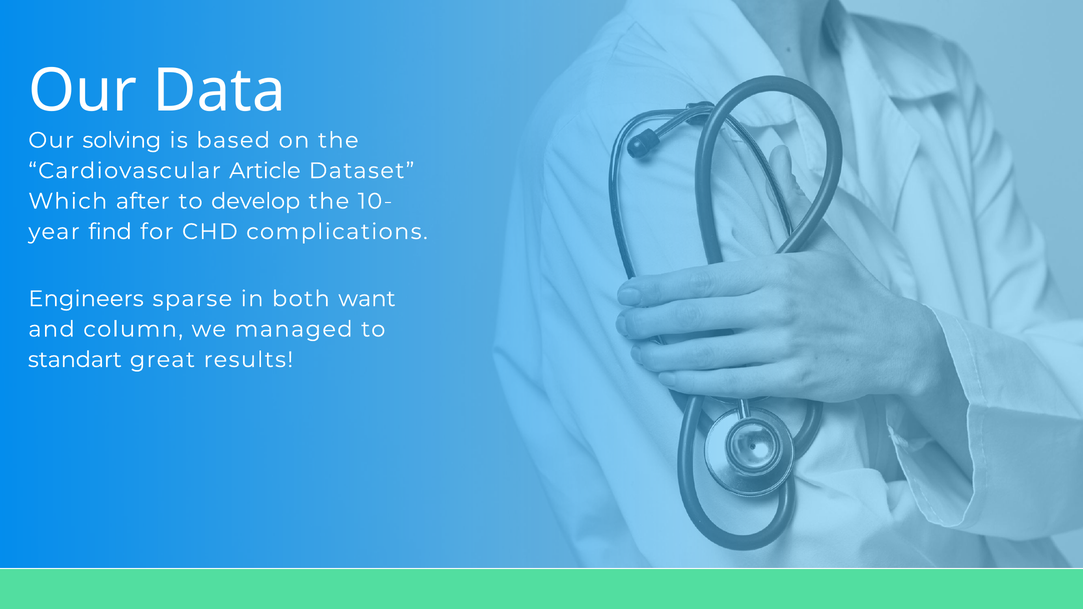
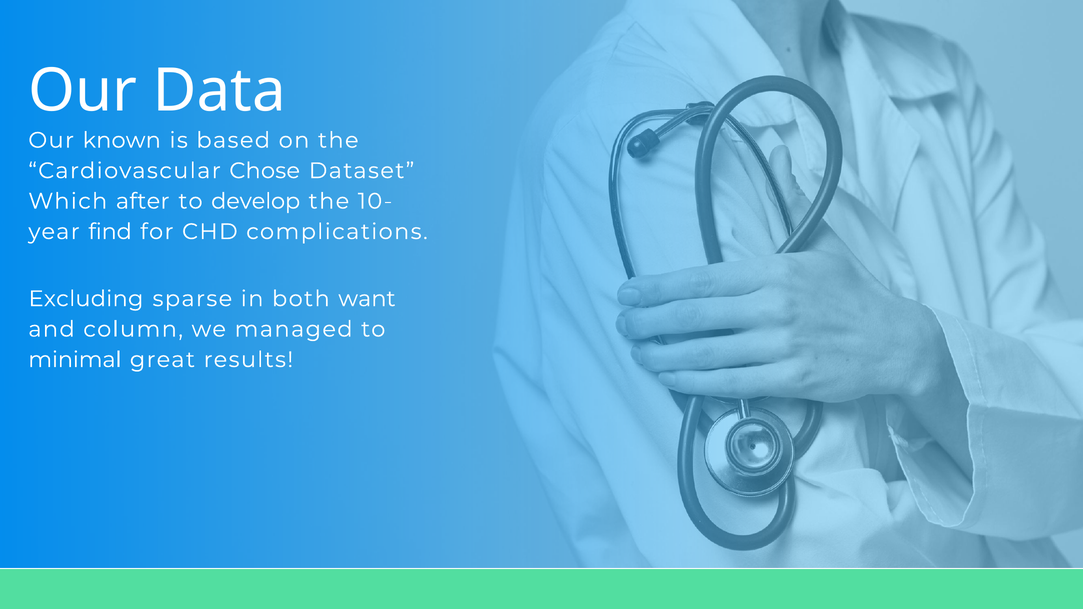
solving: solving -> known (122, 140)
Article: Article -> Chose (265, 171)
Engineers: Engineers -> Excluding (86, 299)
standart: standart -> minimal (75, 360)
